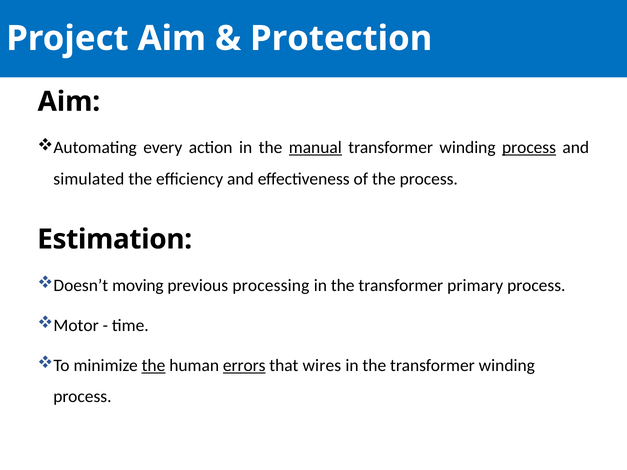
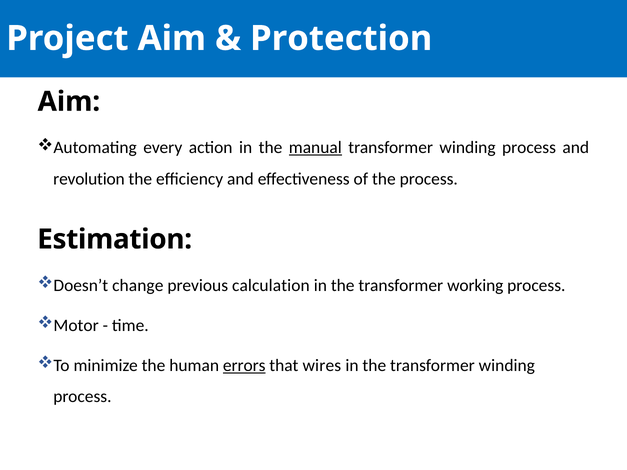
process underline: present -> none (529, 148)
simulated: simulated -> revolution (89, 179)
moving: moving -> change (138, 285)
processing: processing -> calculation (271, 285)
primary: primary -> working (475, 285)
the underline: present -> none (153, 366)
